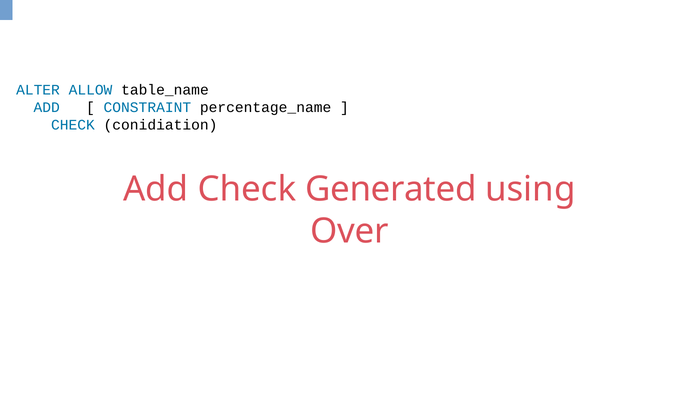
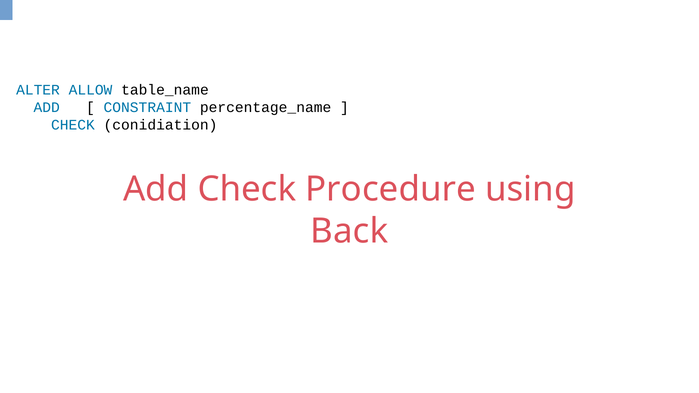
Generated: Generated -> Procedure (391, 190)
Over: Over -> Back (349, 231)
